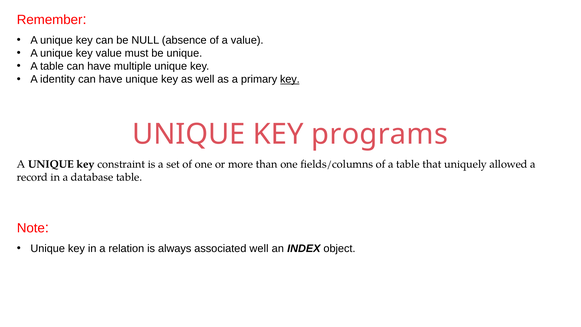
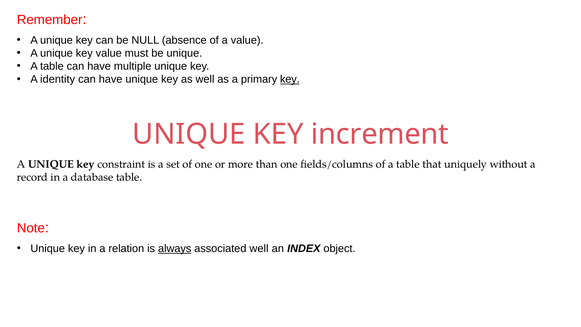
programs: programs -> increment (380, 134)
allowed: allowed -> without (509, 164)
always underline: none -> present (175, 248)
